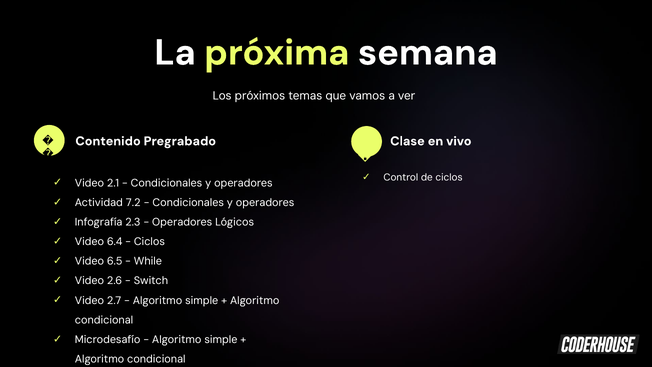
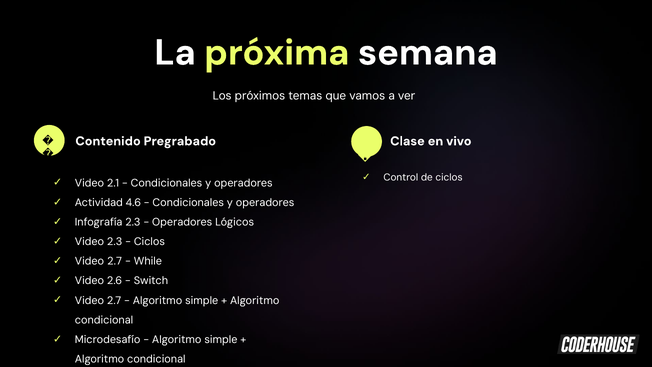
7.2: 7.2 -> 4.6 (133, 202)
Video 6.4: 6.4 -> 2.3 (115, 242)
6.5: 6.5 -> 2.7 (115, 261)
